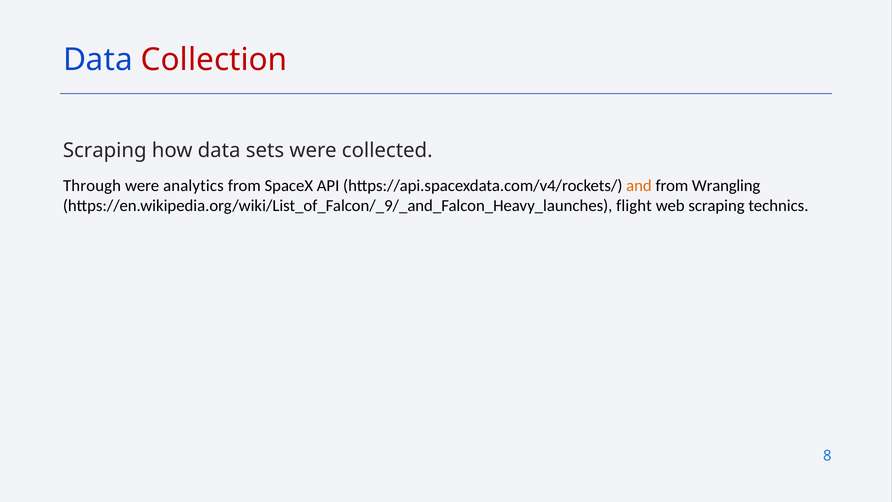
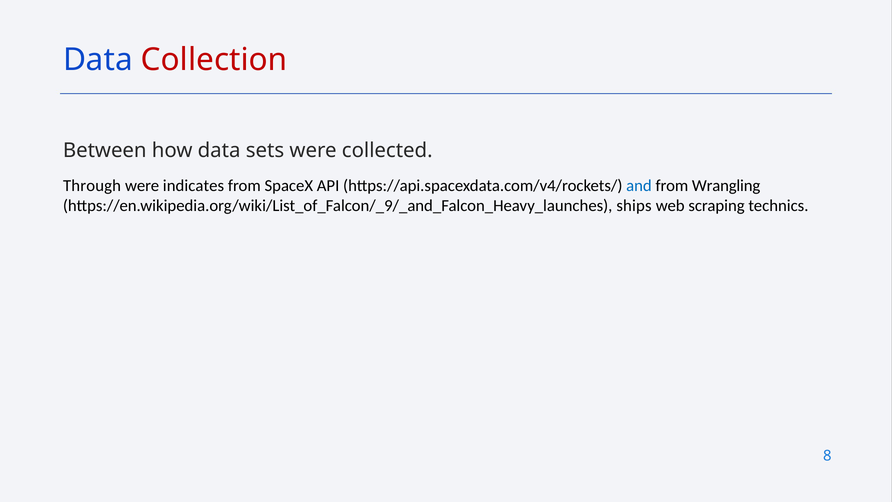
Scraping: Scraping -> Between (105, 151)
analytics: analytics -> indicates (194, 186)
and colour: orange -> blue (639, 186)
flight: flight -> ships (634, 206)
